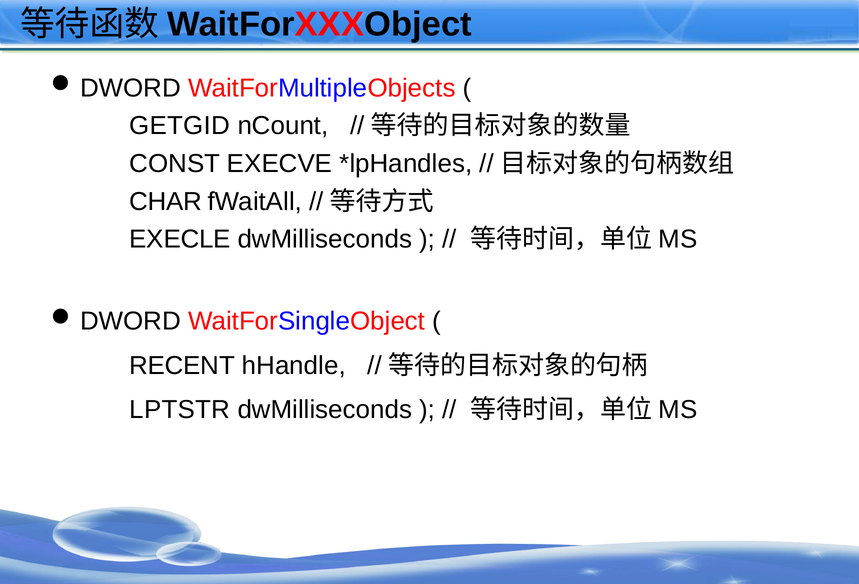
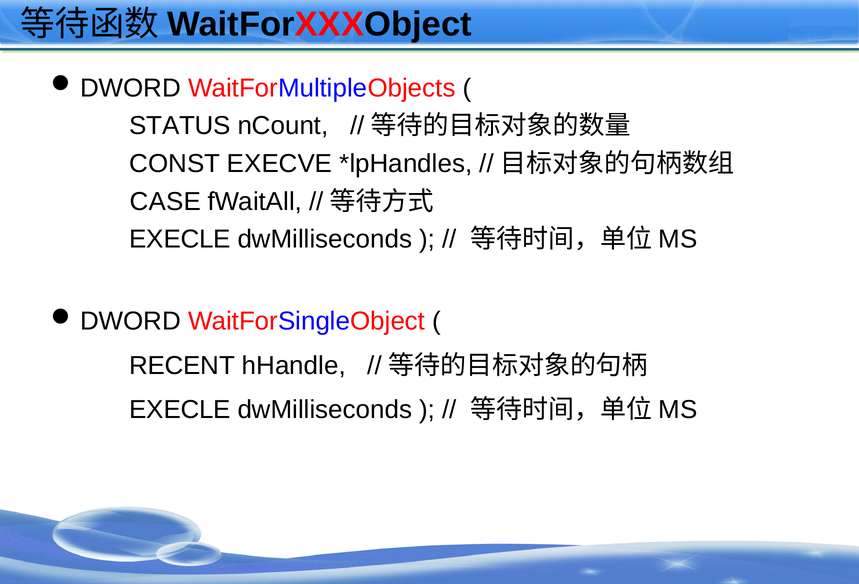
GETGID: GETGID -> STATUS (180, 126)
CHAR: CHAR -> CASE (165, 202)
LPTSTR: LPTSTR -> EXECLE (180, 410)
